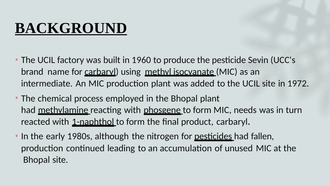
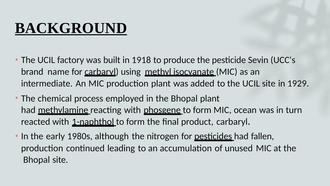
1960: 1960 -> 1918 (141, 60)
1972: 1972 -> 1929 (298, 83)
needs: needs -> ocean (245, 110)
